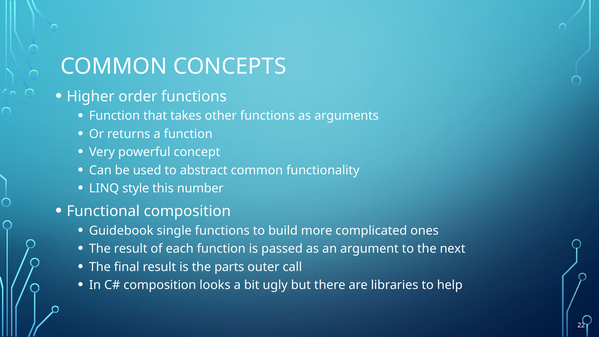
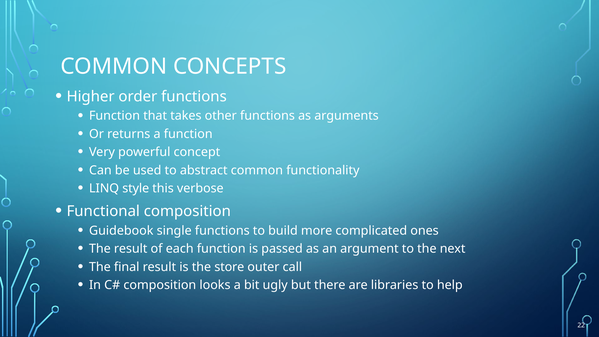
number: number -> verbose (200, 188)
parts: parts -> store (229, 267)
